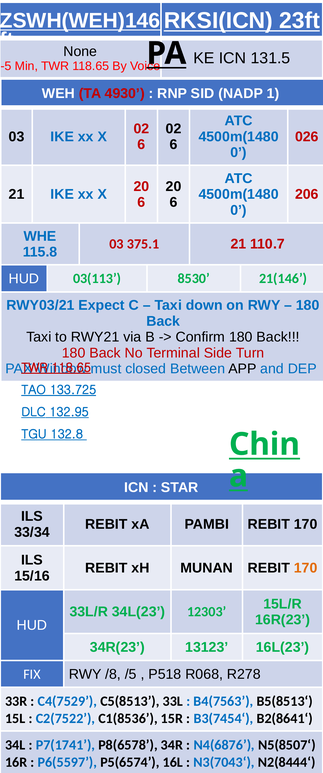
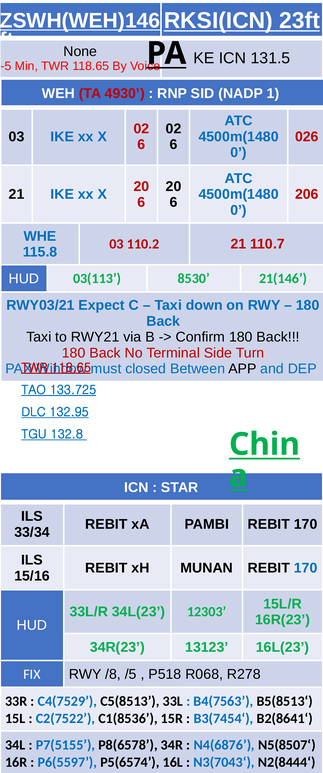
375.1: 375.1 -> 110.2 (143, 244)
170 colour: orange -> blue (306, 568)
P7(1741: P7(1741 -> P7(5155 (65, 745)
